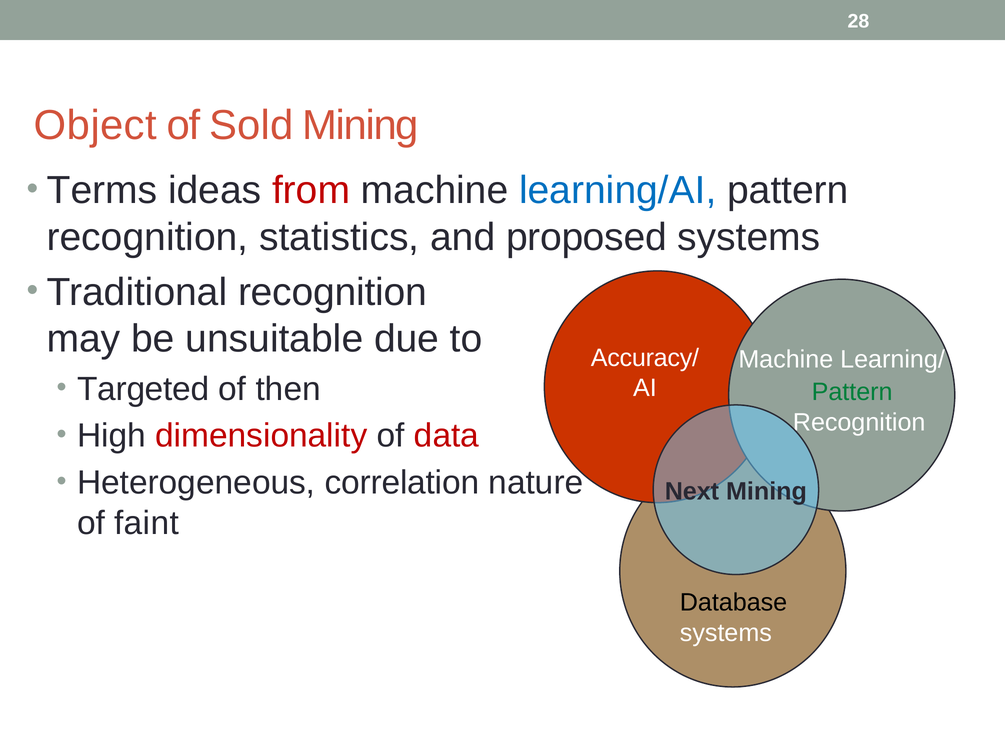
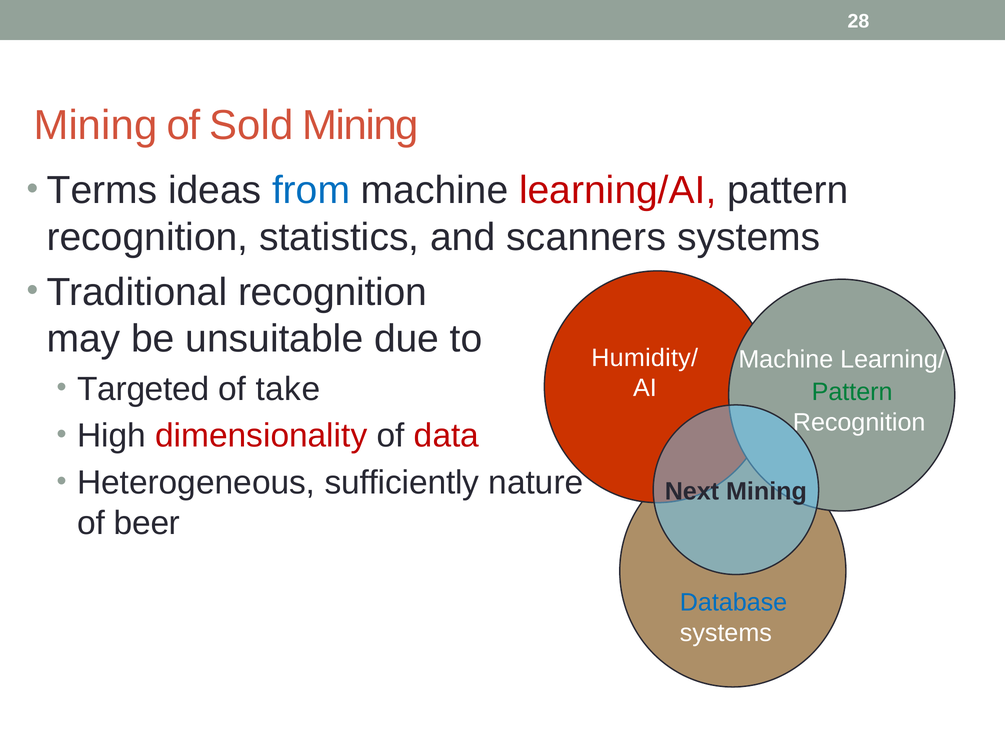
Object: Object -> Mining (96, 125)
from colour: red -> blue (311, 190)
learning/AI colour: blue -> red (618, 190)
proposed: proposed -> scanners (586, 237)
Accuracy/: Accuracy/ -> Humidity/ (645, 358)
then: then -> take (288, 389)
correlation: correlation -> sufficiently (402, 483)
faint: faint -> beer (147, 523)
Database colour: black -> blue (734, 602)
